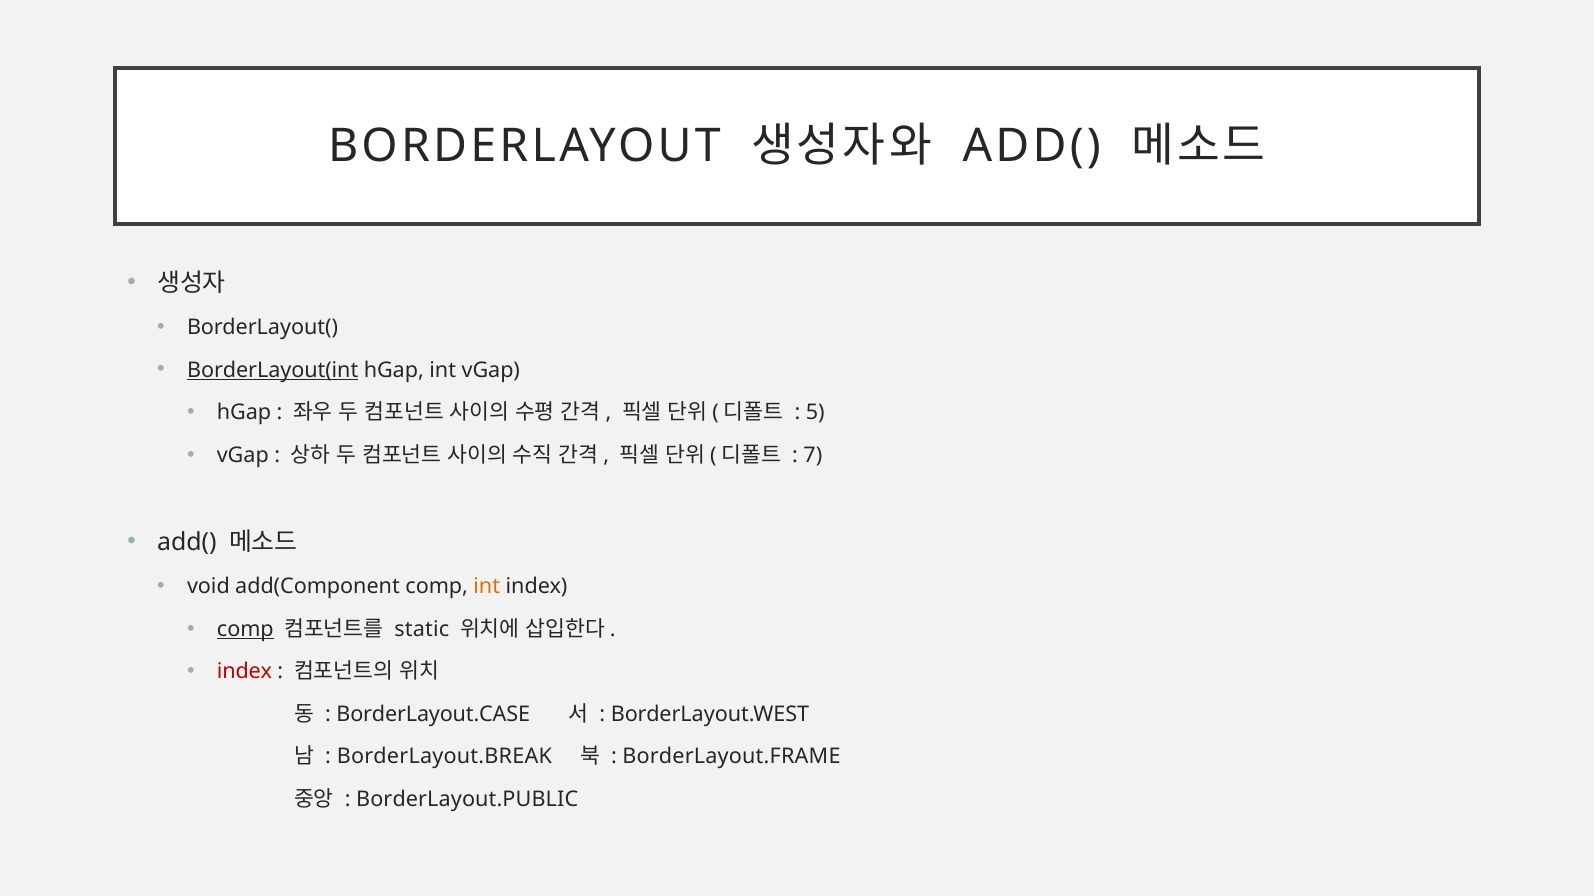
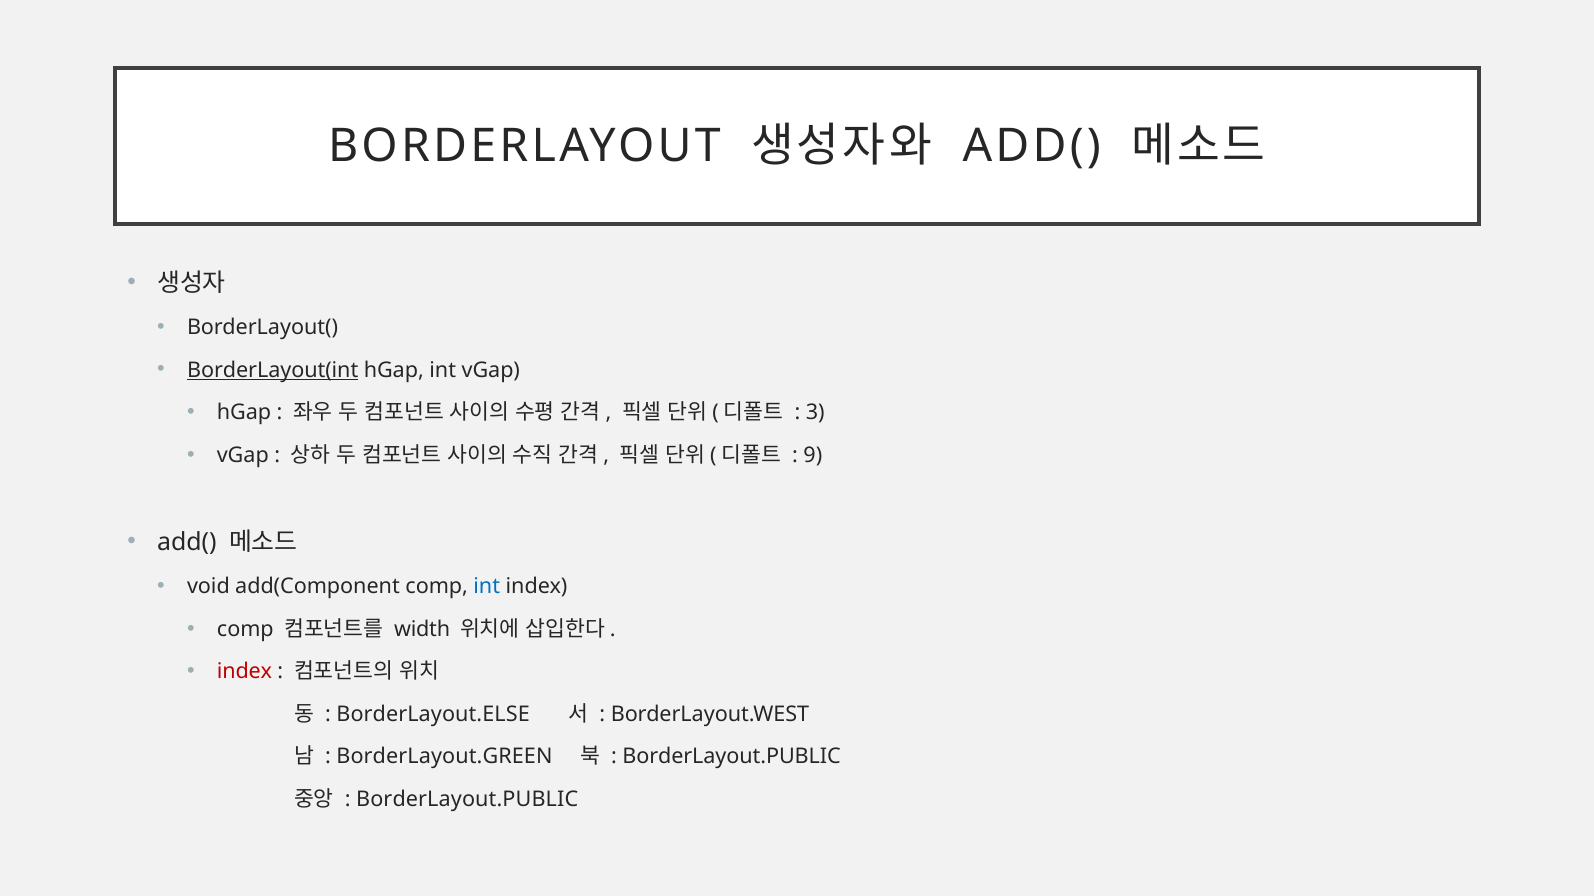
5: 5 -> 3 (815, 413)
7: 7 -> 9 (813, 455)
int colour: orange -> blue (487, 587)
comp underline: present -> none (245, 630)
static: static -> width (422, 630)
BorderLayout.CASE: BorderLayout.CASE -> BorderLayout.ELSE (433, 715)
BorderLayout.BREAK: BorderLayout.BREAK -> BorderLayout.GREEN (444, 757)
BorderLayout.FRAME: BorderLayout.FRAME -> BorderLayout.PUBLIC (732, 757)
